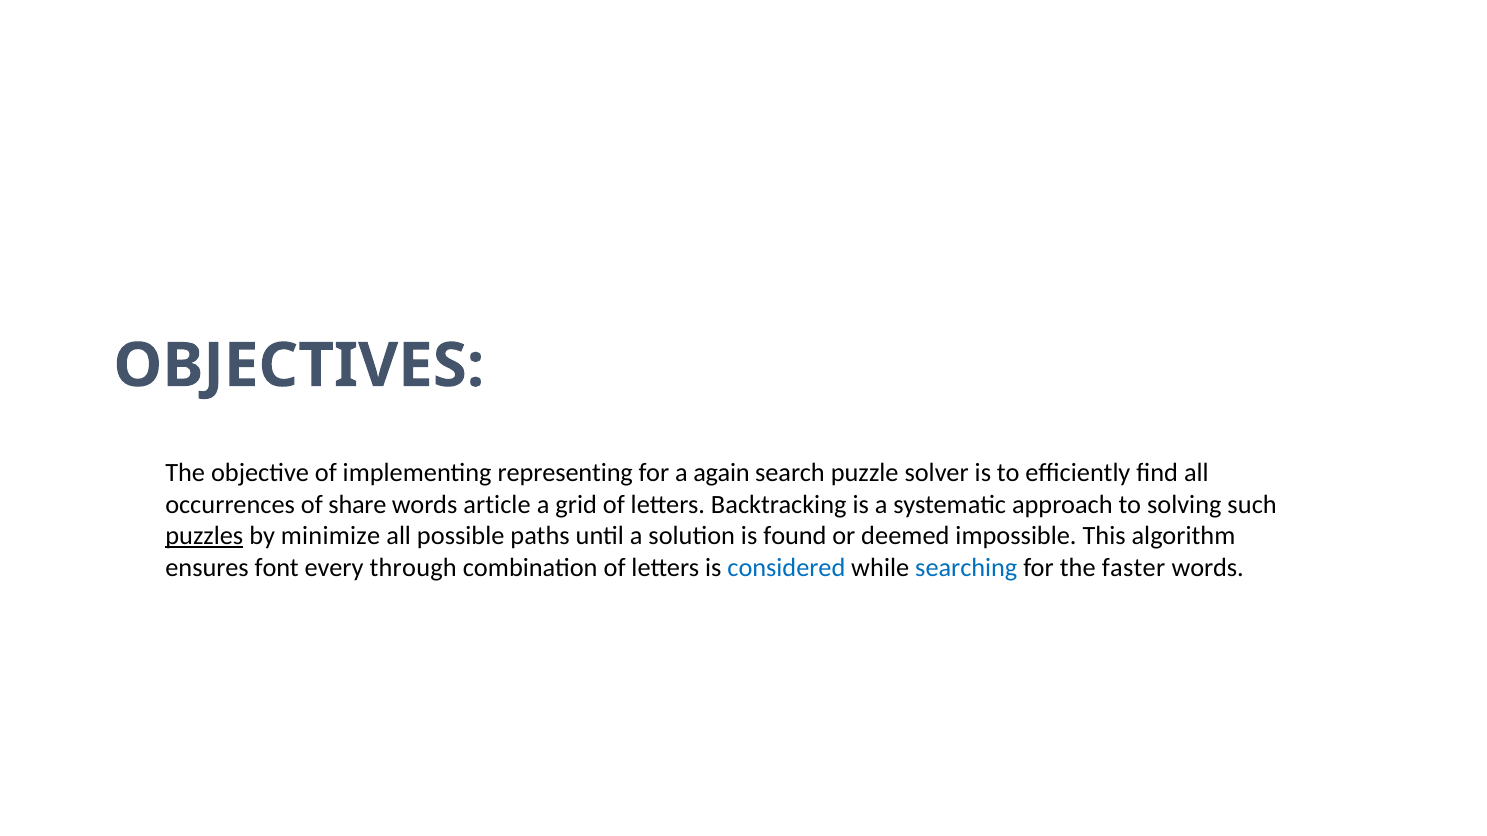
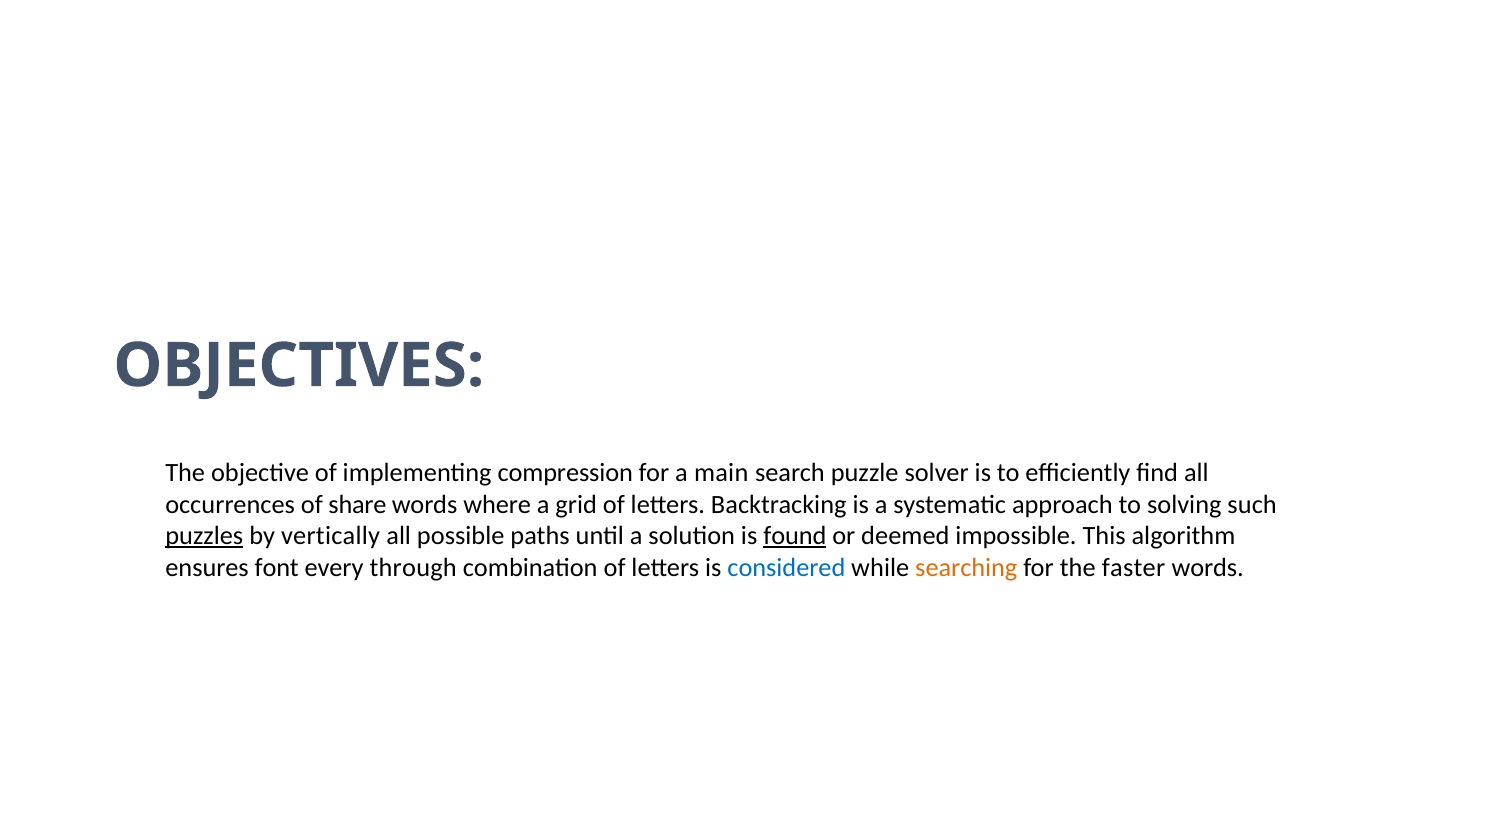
representing: representing -> compression (565, 473)
again: again -> main (721, 473)
article: article -> where (497, 505)
minimize: minimize -> vertically (331, 536)
found underline: none -> present (795, 536)
searching colour: blue -> orange (966, 568)
